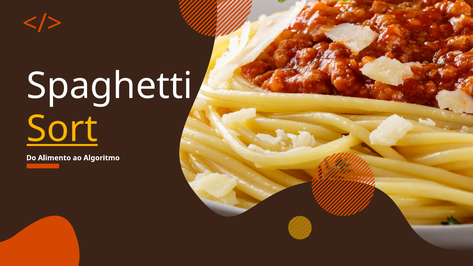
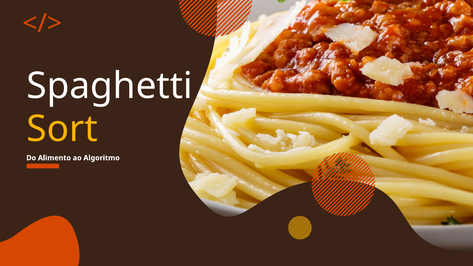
Sort underline: present -> none (62, 129)
